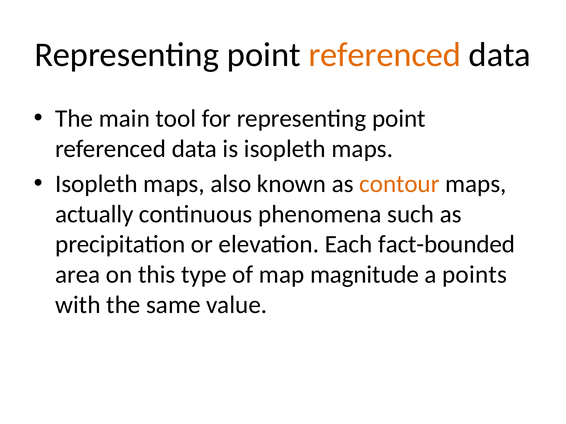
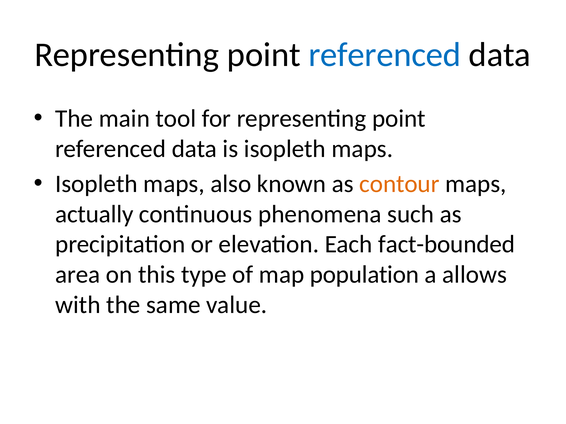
referenced colour: orange -> blue (385, 55)
magnitude: magnitude -> population (365, 275)
points: points -> allows (475, 275)
